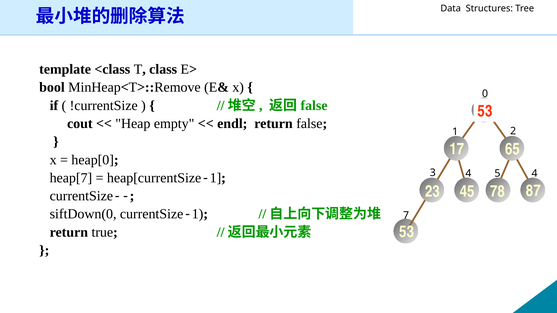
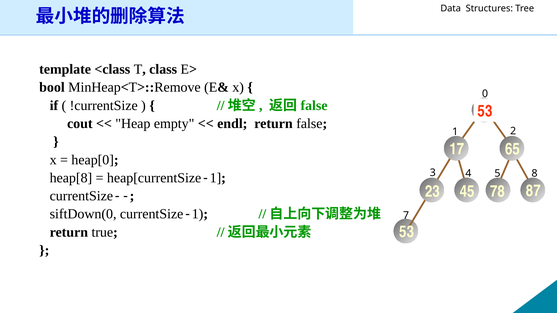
5 4: 4 -> 8 (535, 174)
heap[7: heap[7 -> heap[8 (71, 178)
